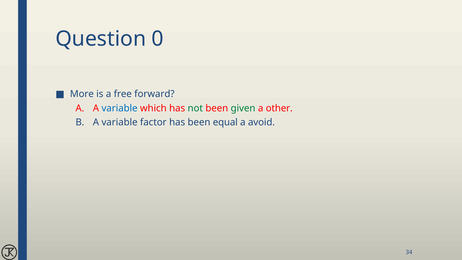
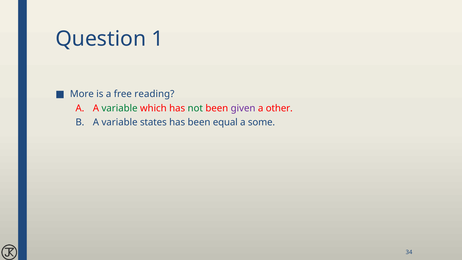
0: 0 -> 1 (158, 39)
forward: forward -> reading (154, 94)
variable colour: blue -> green (120, 108)
given colour: green -> purple (243, 108)
factor: factor -> states (153, 122)
avoid: avoid -> some (261, 122)
